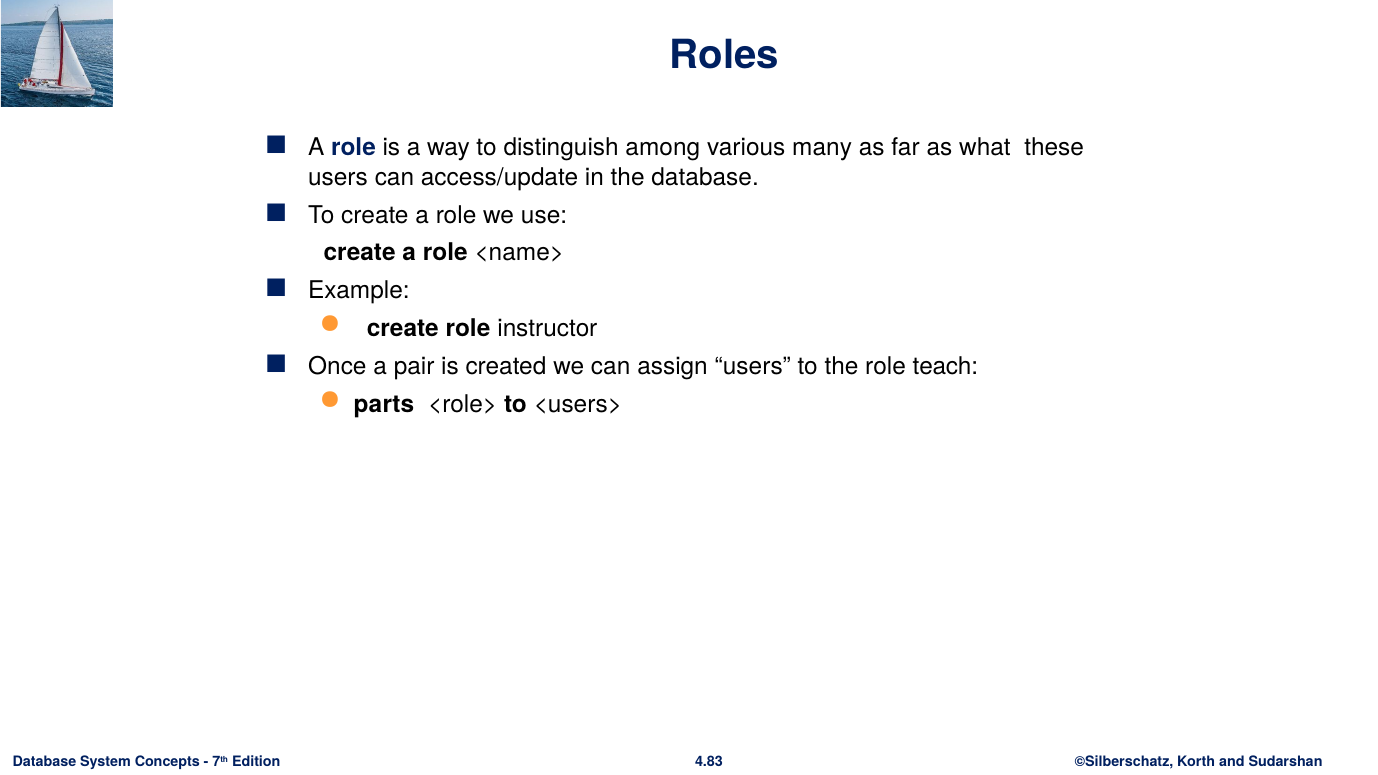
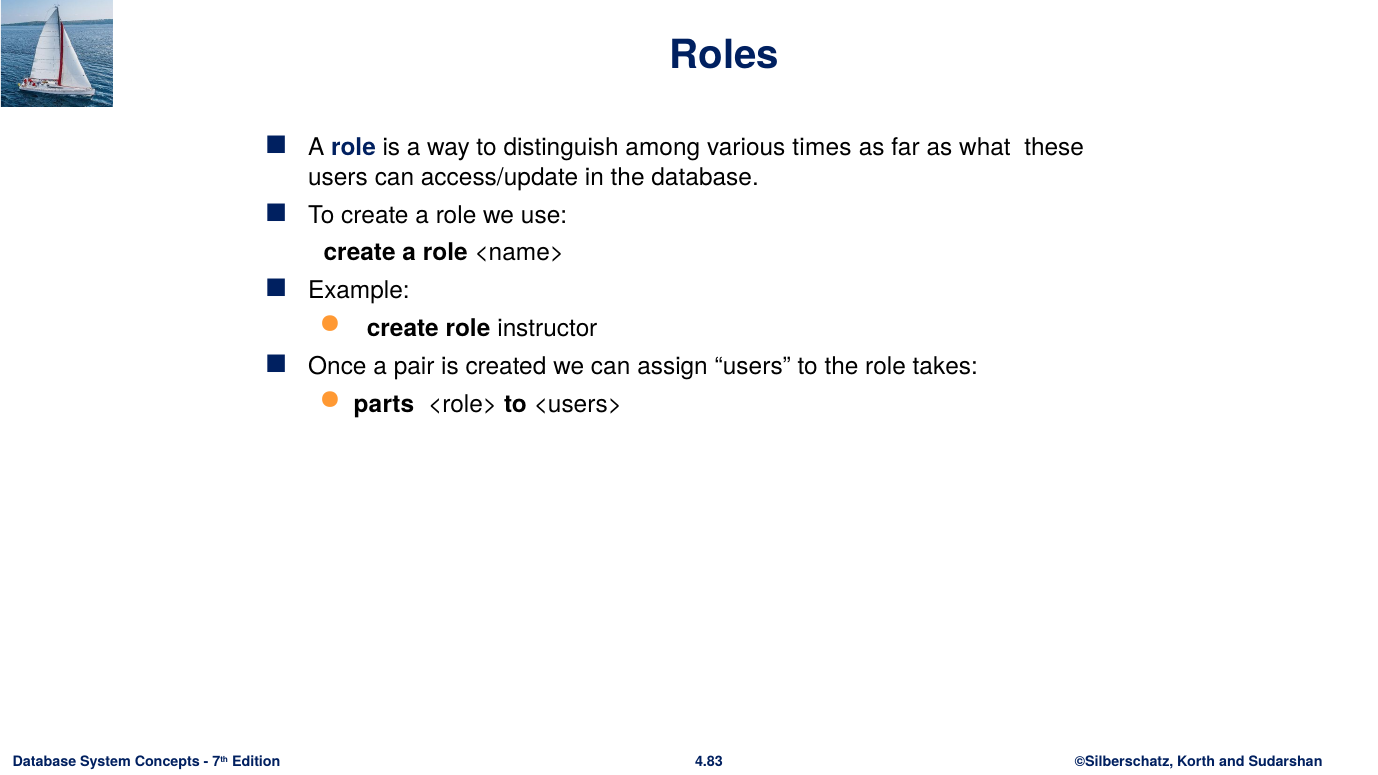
many: many -> times (822, 148)
teach: teach -> takes (945, 366)
